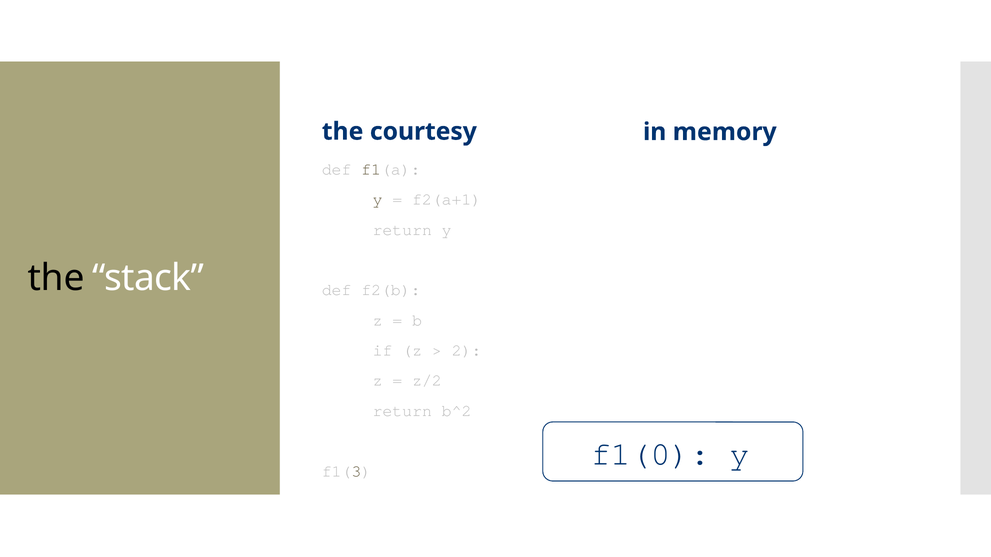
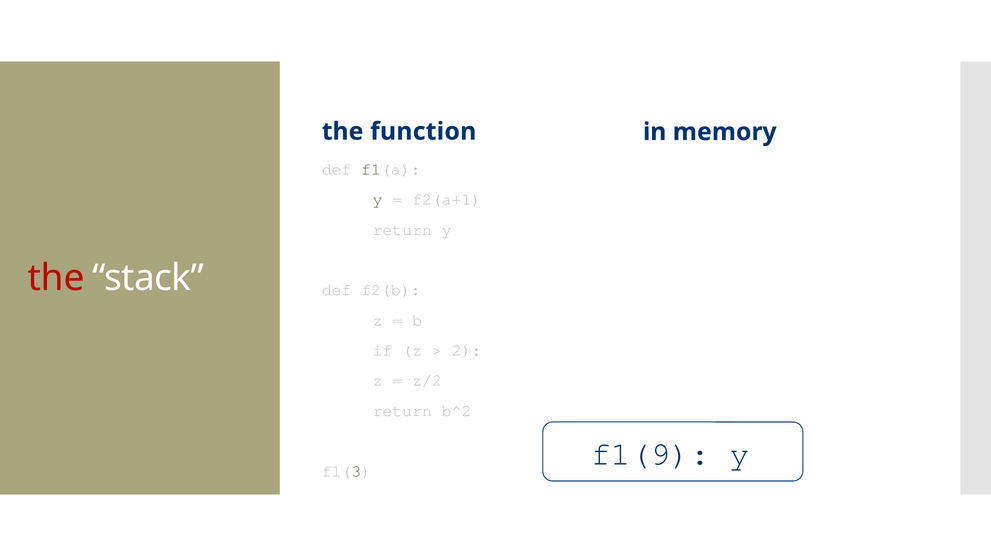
courtesy: courtesy -> function (423, 132)
the colour: black -> red (56, 278)
f1(0: f1(0 -> f1(9 (651, 454)
